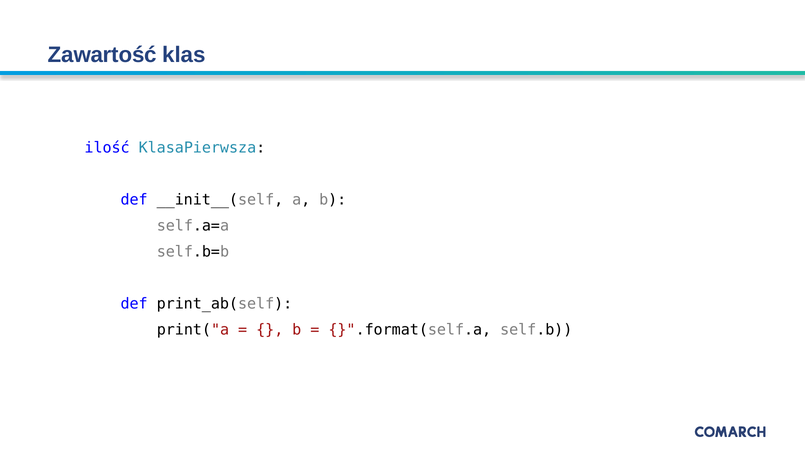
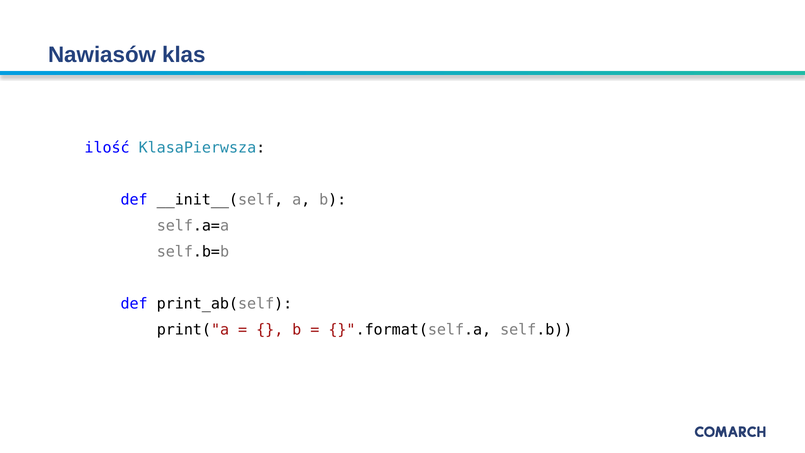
Zawartość: Zawartość -> Nawiasów (102, 55)
